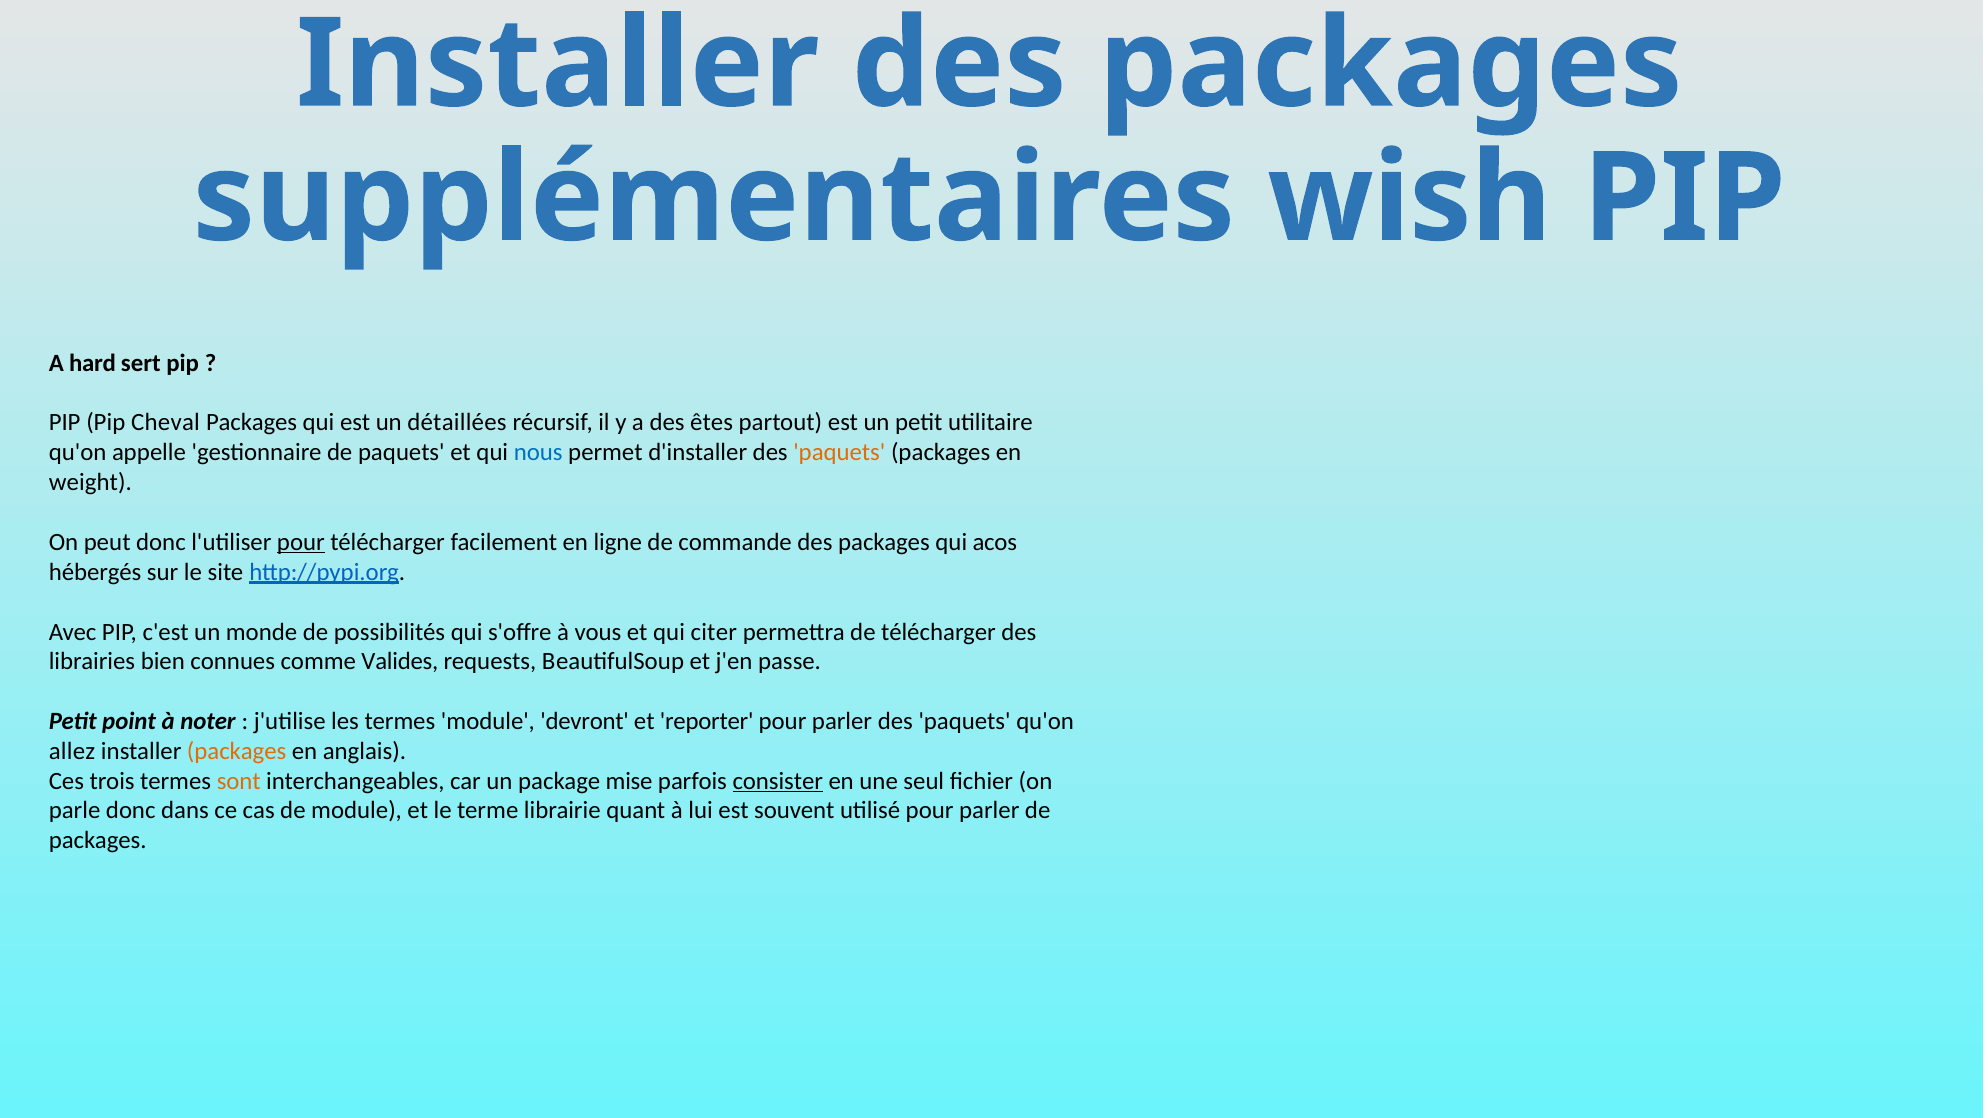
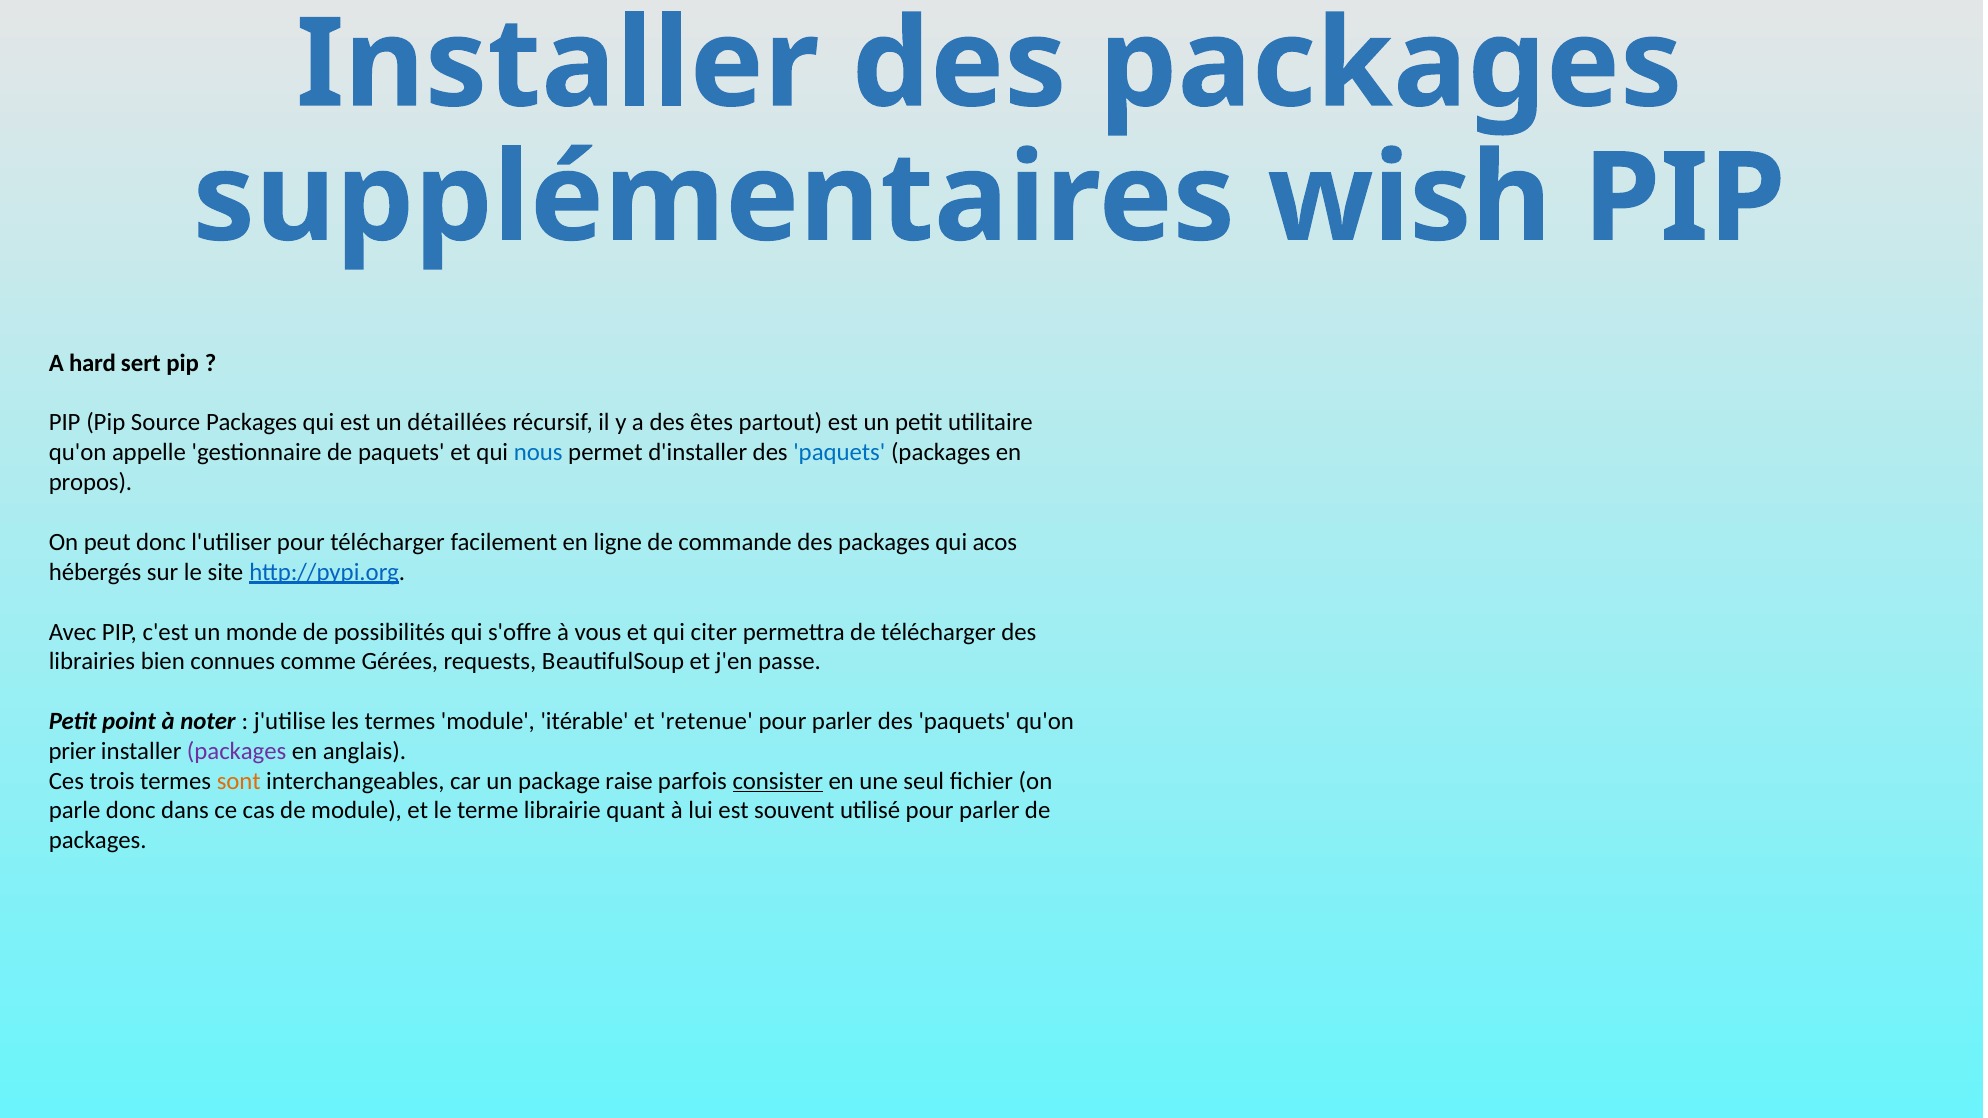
Cheval: Cheval -> Source (166, 423)
paquets colour: orange -> blue (839, 453)
weight: weight -> propos (90, 482)
pour underline: present -> none (301, 542)
Valides: Valides -> Gérées (400, 662)
devront: devront -> itérable (585, 722)
reporter: reporter -> retenue (706, 722)
allez: allez -> prier (72, 751)
packages colour: orange -> purple (237, 751)
mise: mise -> raise (629, 781)
